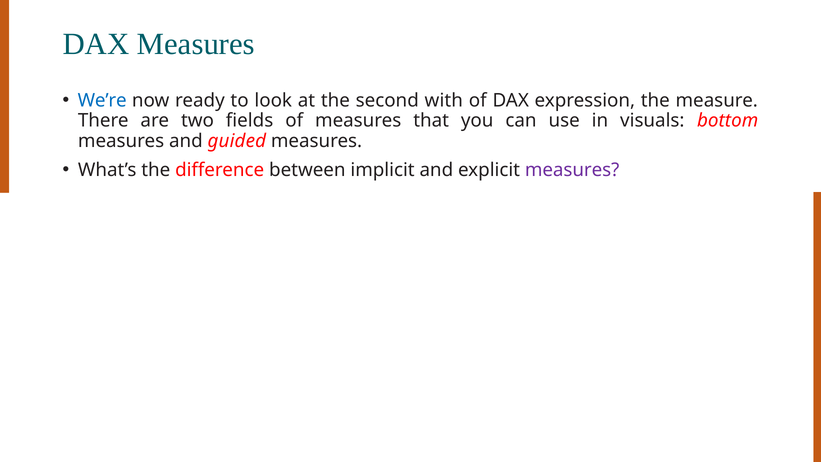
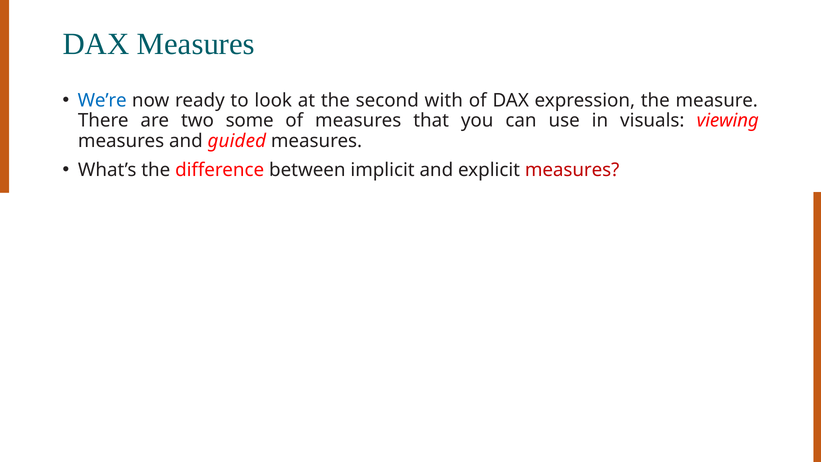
fields: fields -> some (250, 121)
bottom: bottom -> viewing (728, 121)
measures colour: purple -> red (572, 170)
